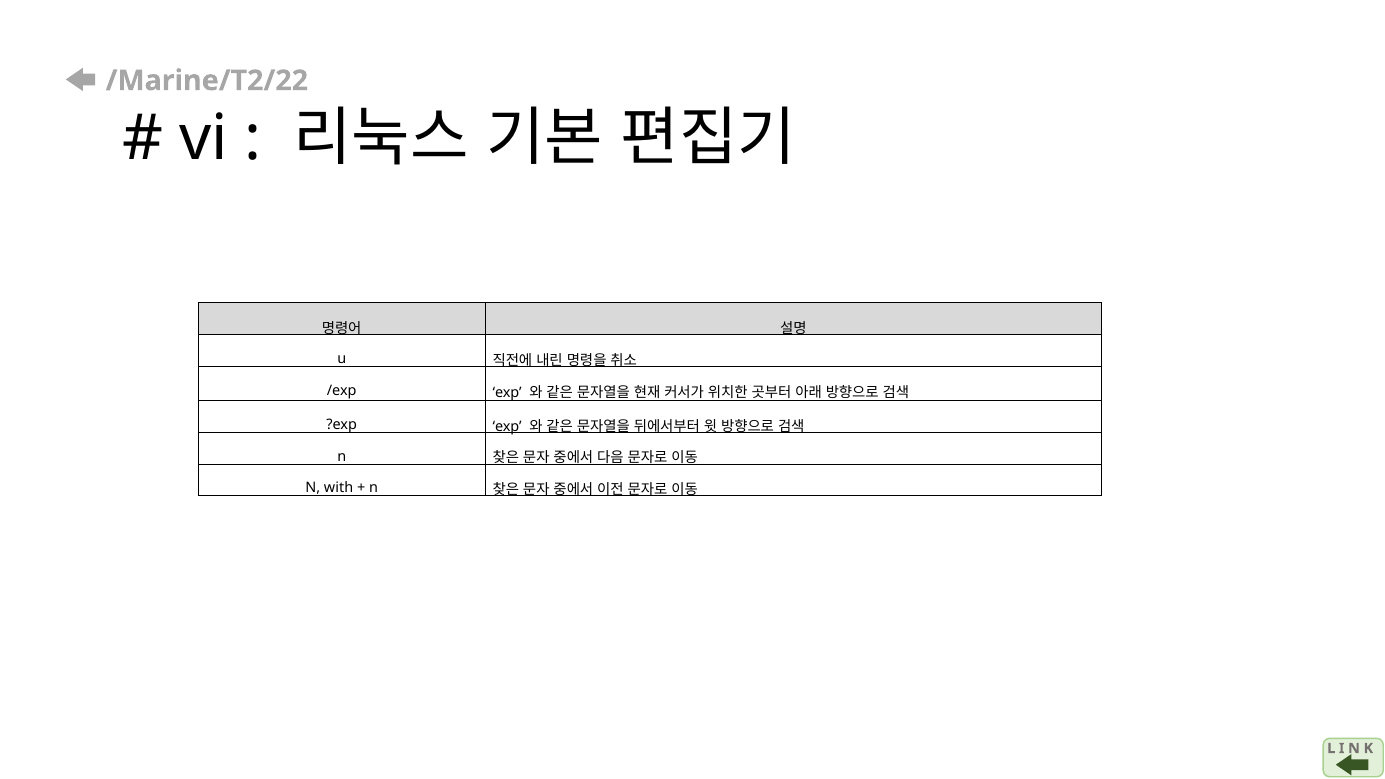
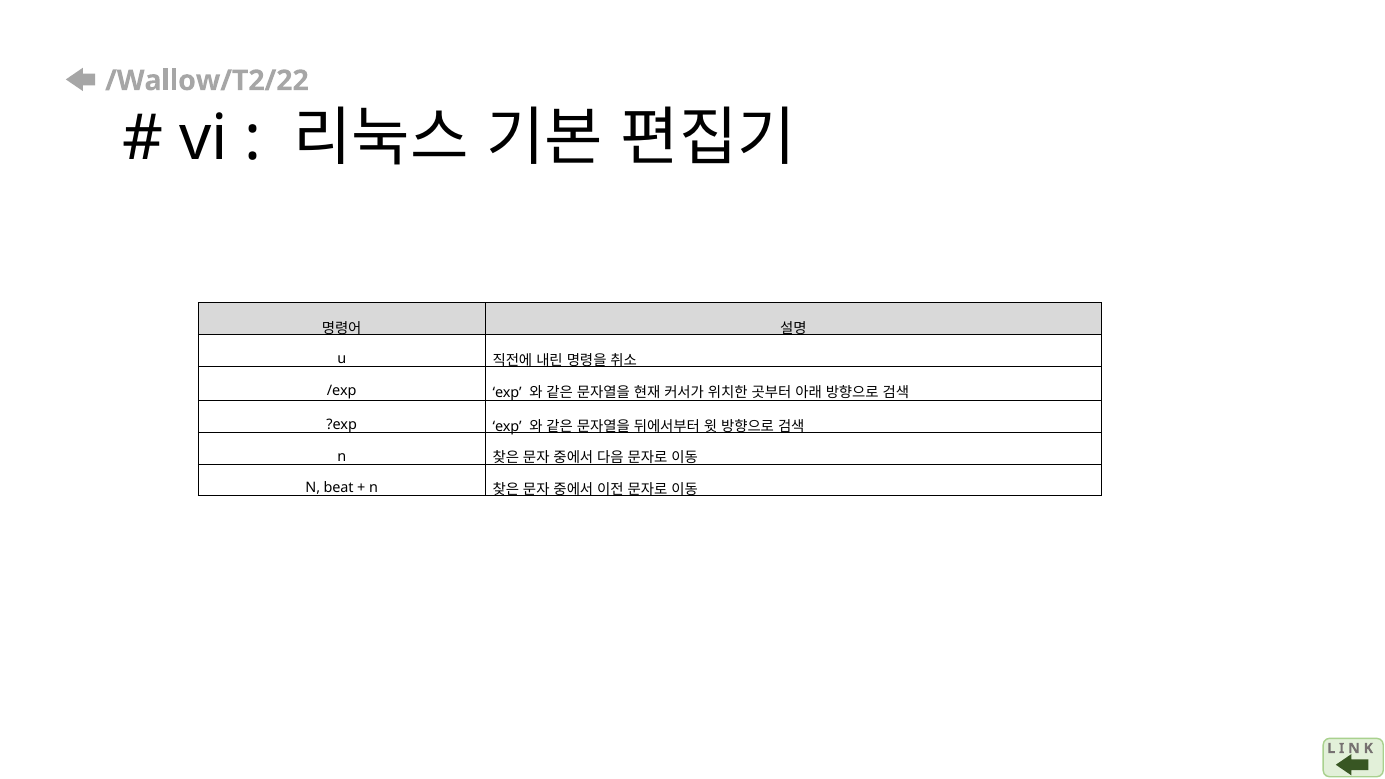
/Marine/T2/22: /Marine/T2/22 -> /Wallow/T2/22 (207, 81)
with: with -> beat (339, 488)
